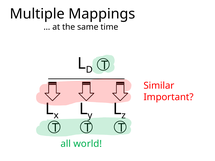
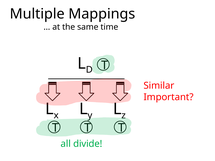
world: world -> divide (88, 144)
